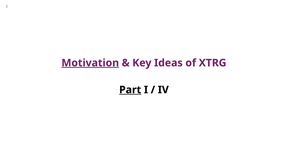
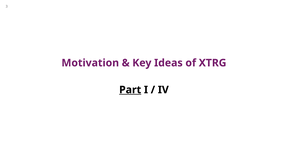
Motivation underline: present -> none (90, 63)
